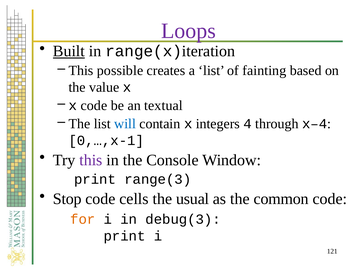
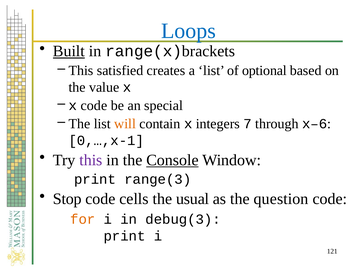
Loops colour: purple -> blue (188, 31)
iteration: iteration -> brackets (209, 51)
possible: possible -> satisfied (120, 71)
fainting: fainting -> optional (264, 71)
textual: textual -> special (164, 106)
will colour: blue -> orange (125, 124)
4: 4 -> 7 (248, 124)
x–4: x–4 -> x–6 (315, 124)
Console underline: none -> present (172, 160)
common: common -> question (281, 199)
